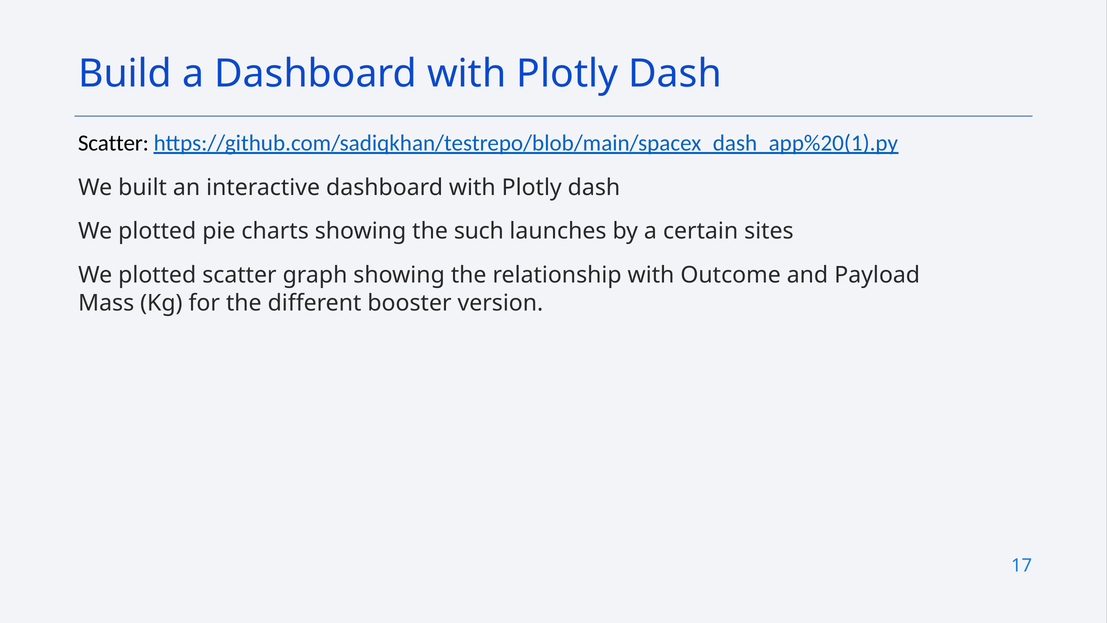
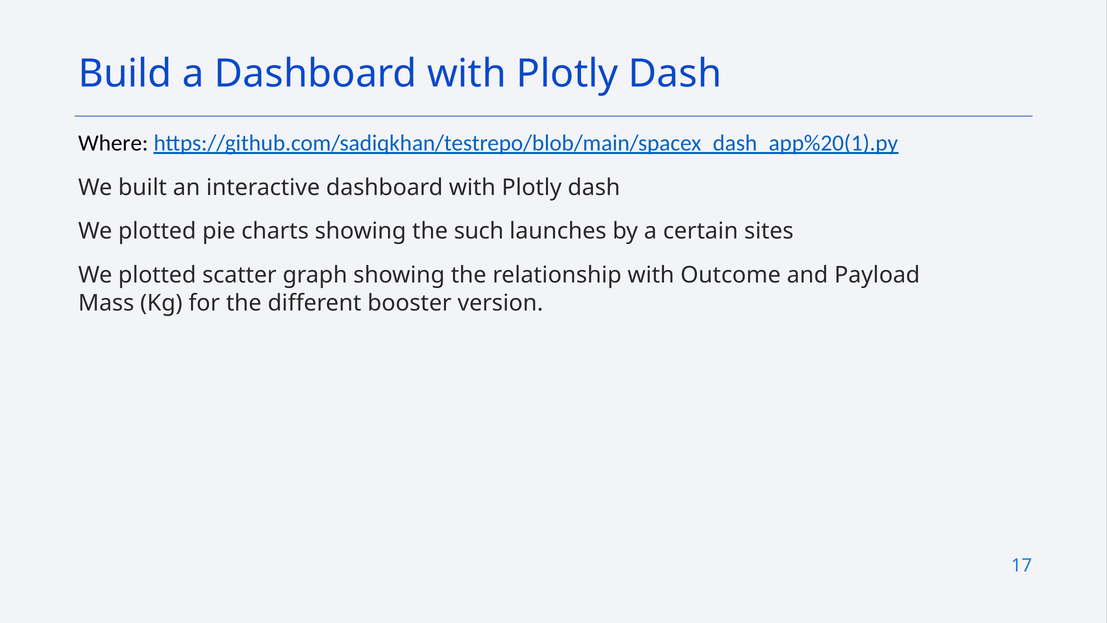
Scatter: Scatter -> Where (113, 143)
